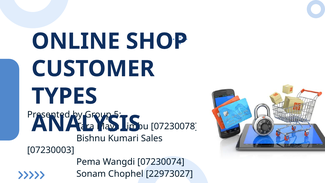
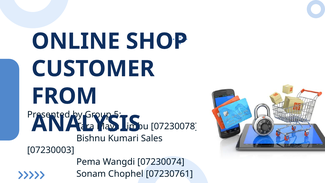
TYPES: TYPES -> FROM (64, 96)
22973027: 22973027 -> 07230761 (169, 174)
